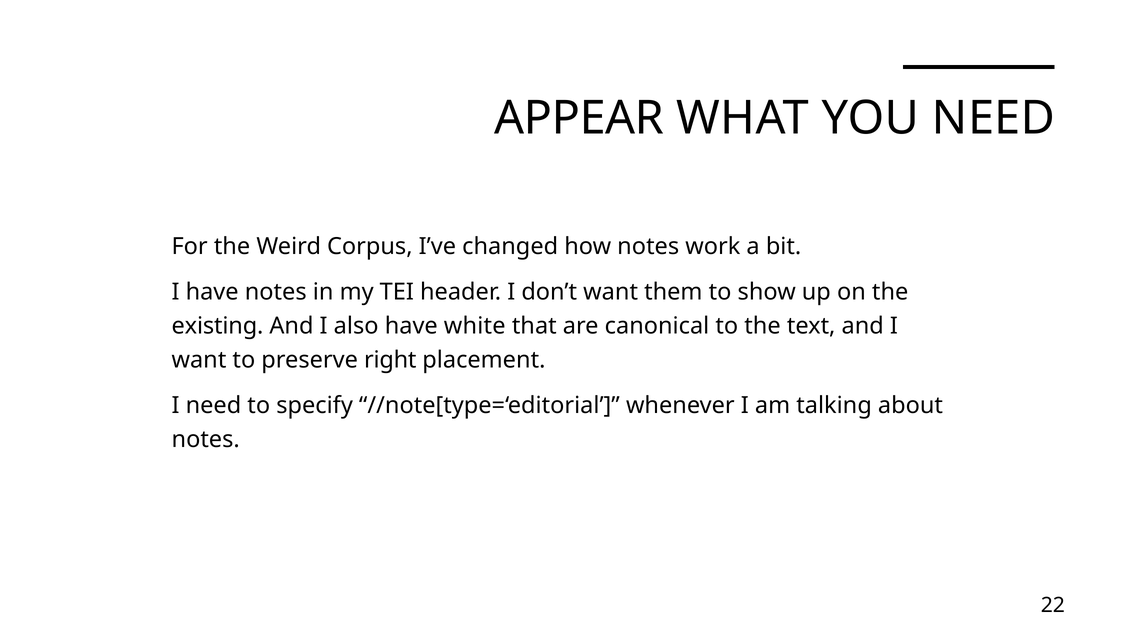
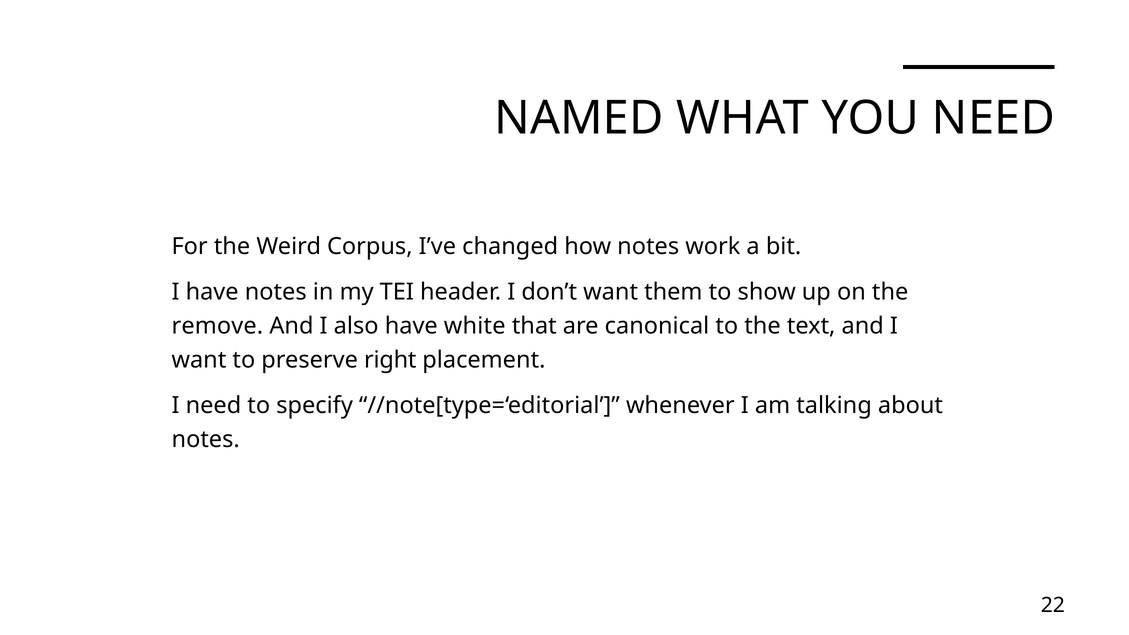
APPEAR: APPEAR -> NAMED (579, 118)
existing: existing -> remove (217, 326)
